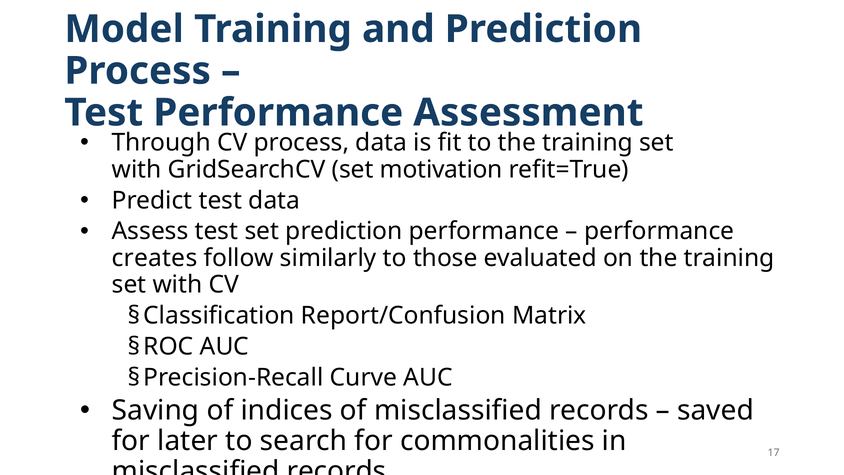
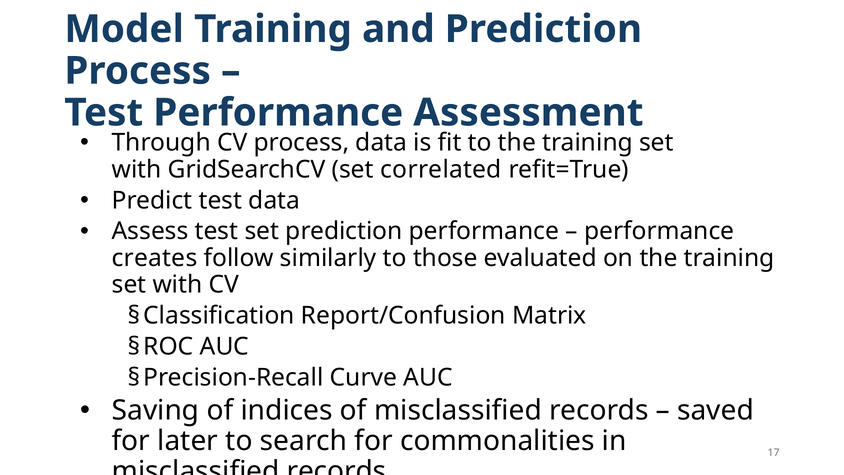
motivation: motivation -> correlated (441, 169)
